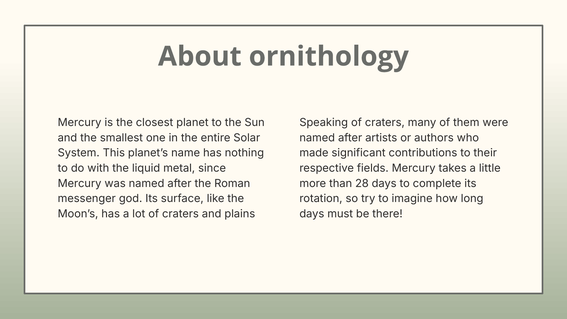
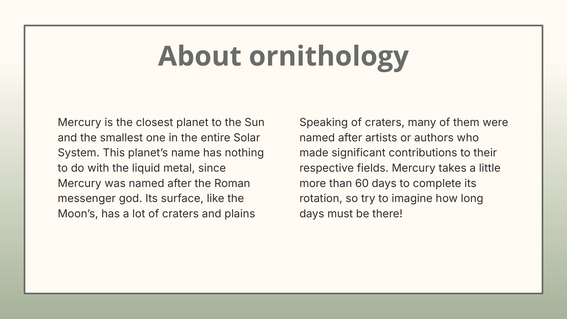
28: 28 -> 60 (362, 183)
